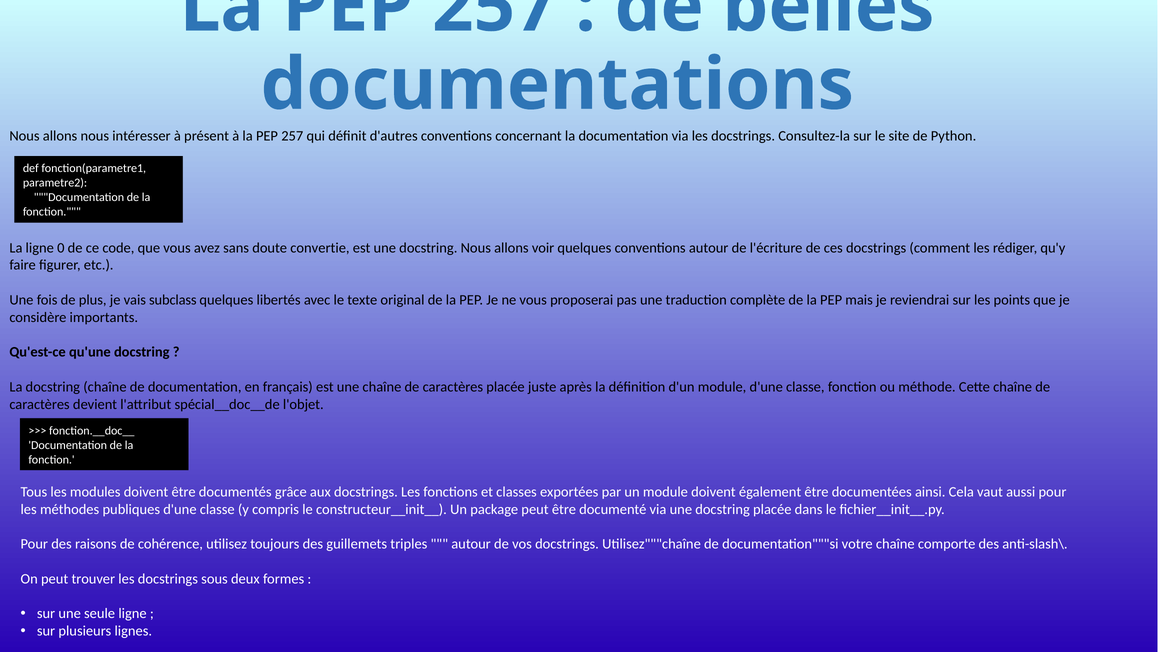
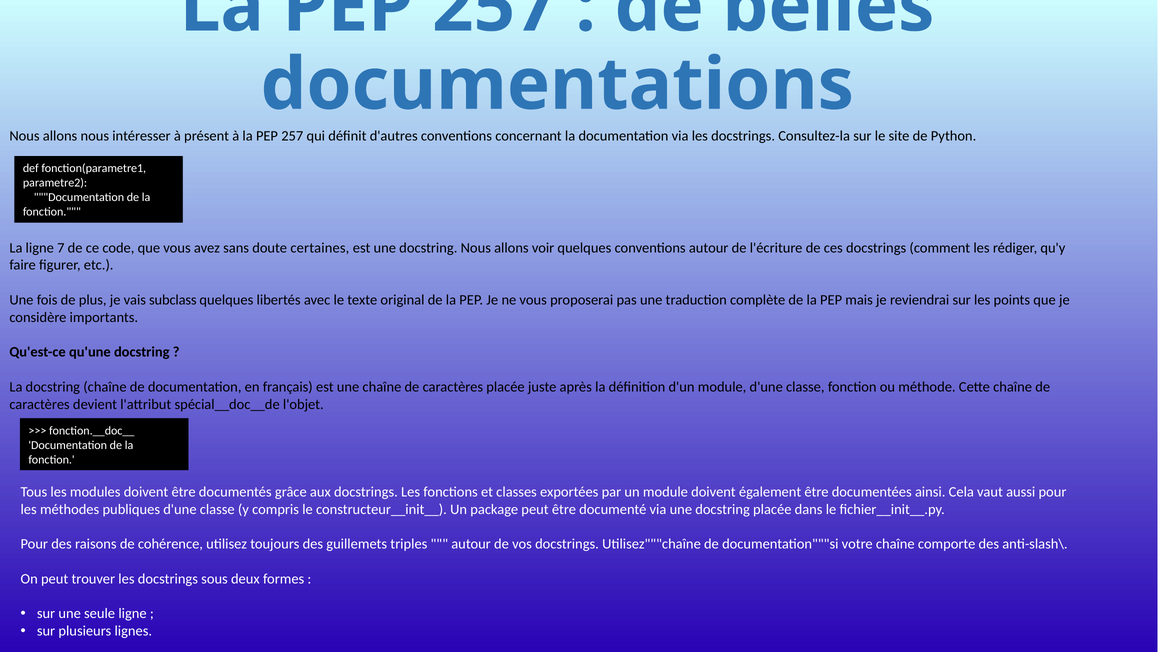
0: 0 -> 7 (61, 248)
convertie: convertie -> certaines (320, 248)
